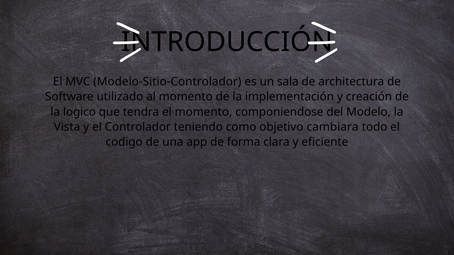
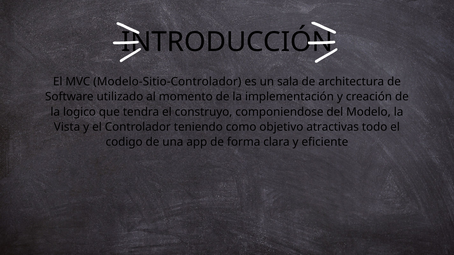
el momento: momento -> construyo (204, 112)
cambiara: cambiara -> atractivas (333, 127)
